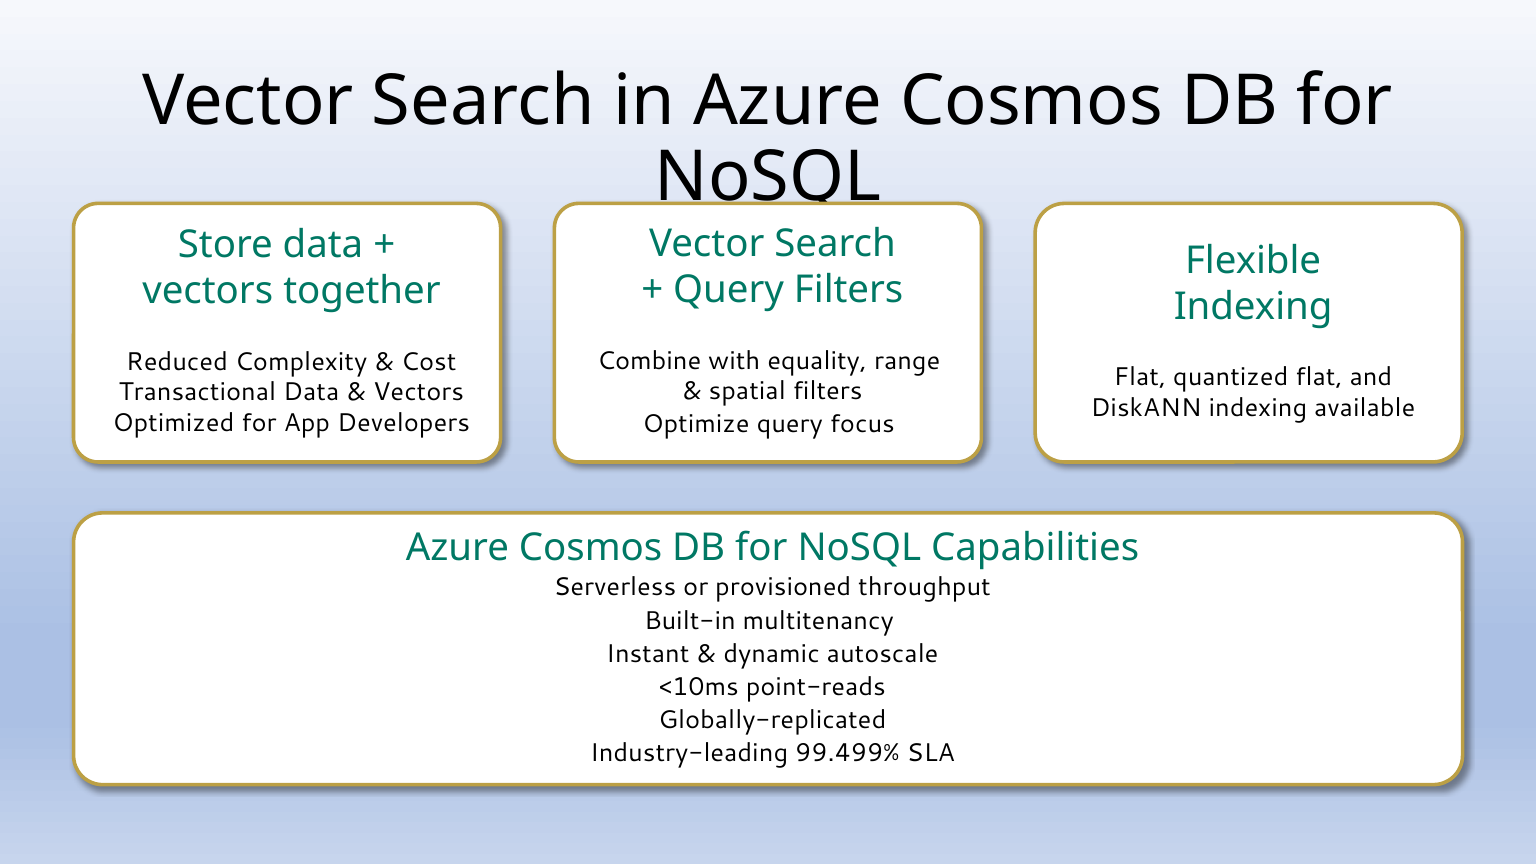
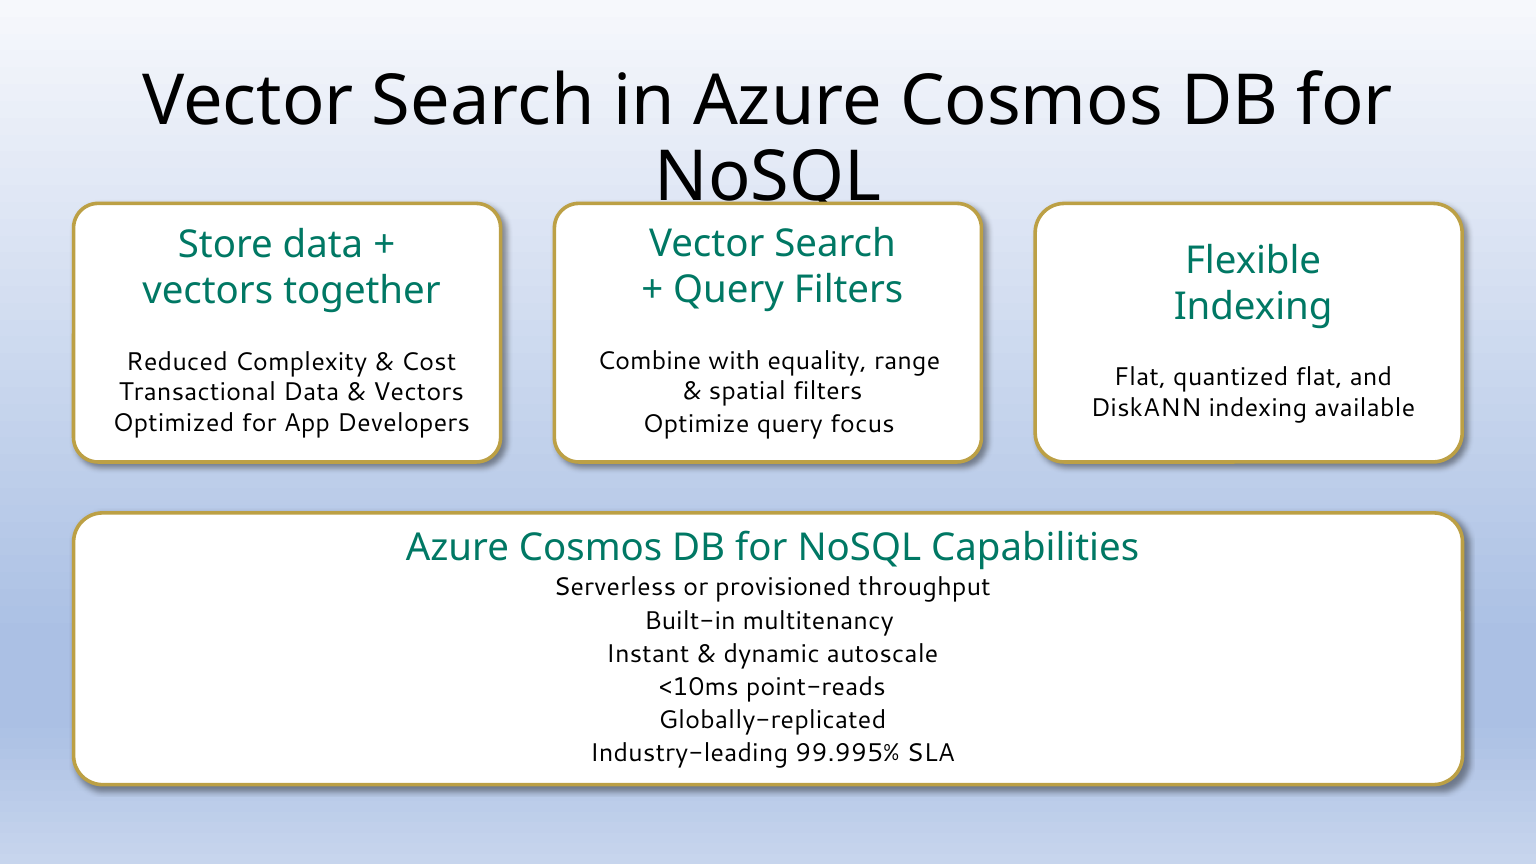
99.499%: 99.499% -> 99.995% (847, 753)
